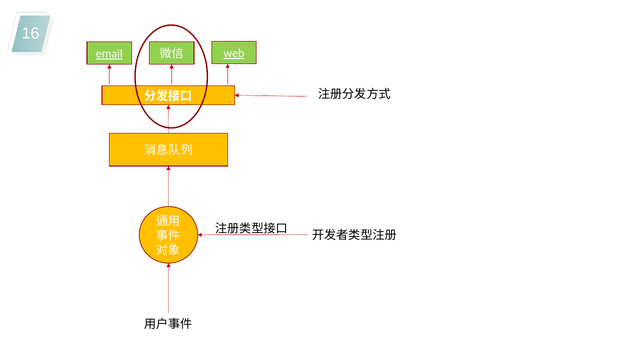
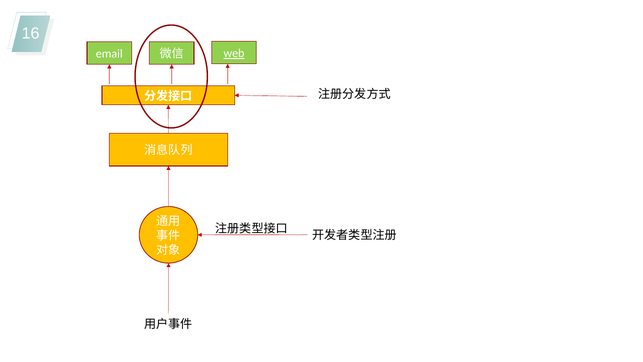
email underline: present -> none (109, 54)
